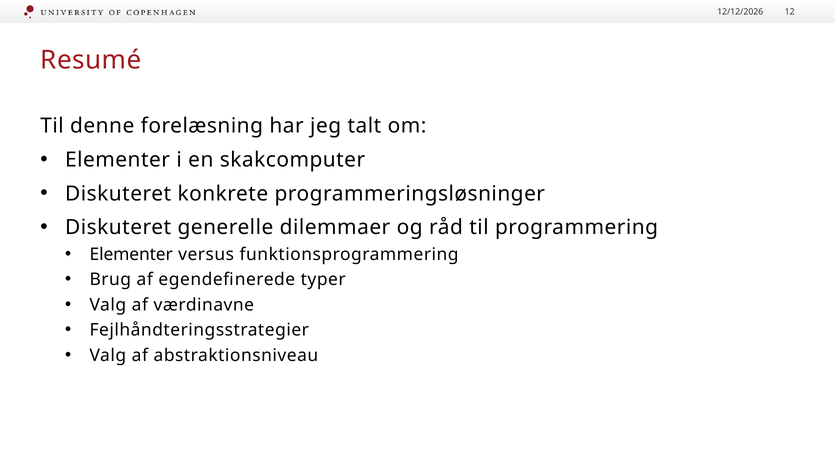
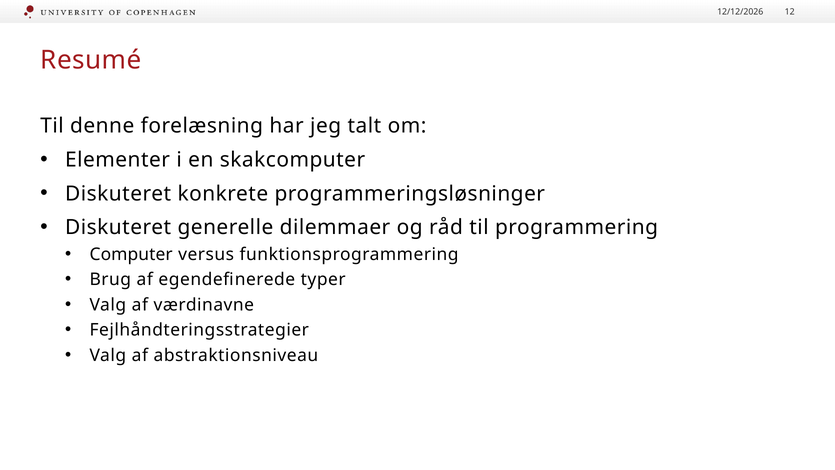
Elementer: Elementer -> Computer (131, 254)
